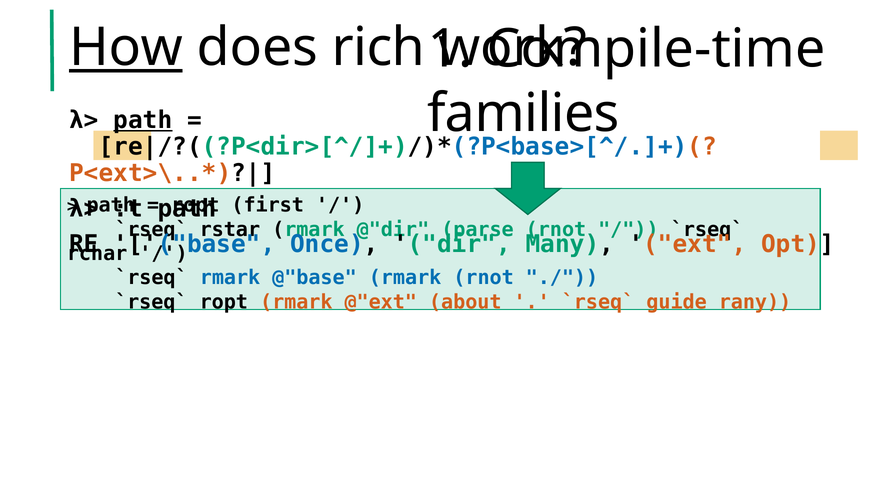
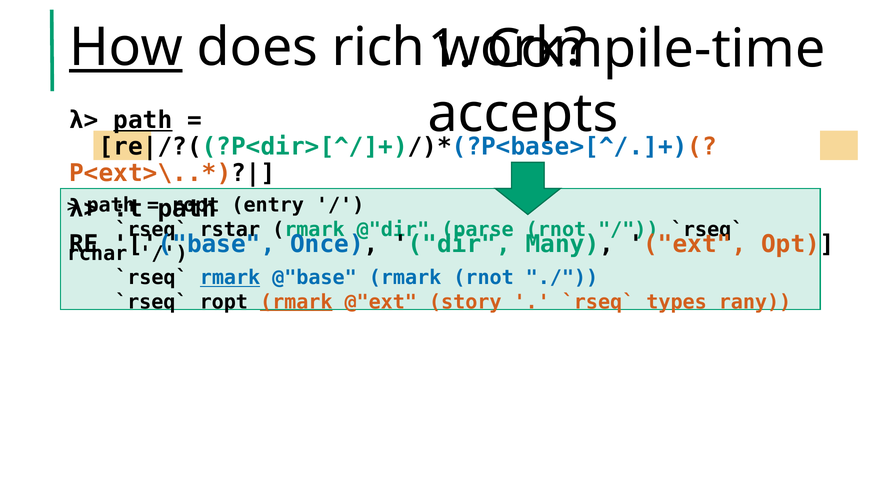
families: families -> accepts (523, 113)
first: first -> entry (268, 206)
rmark underline: none -> present (230, 278)
rmark underline: none -> present (296, 302)
about: about -> story (465, 302)
guide: guide -> types (677, 302)
